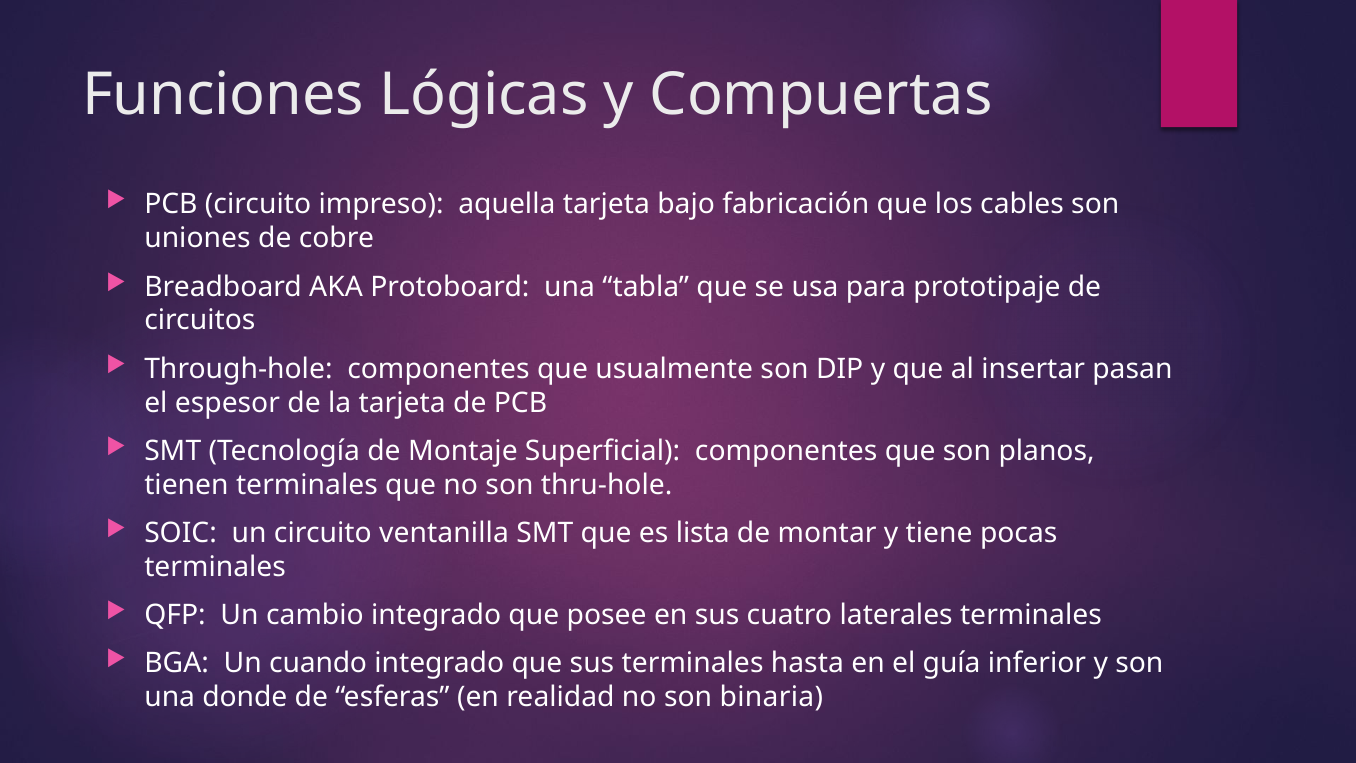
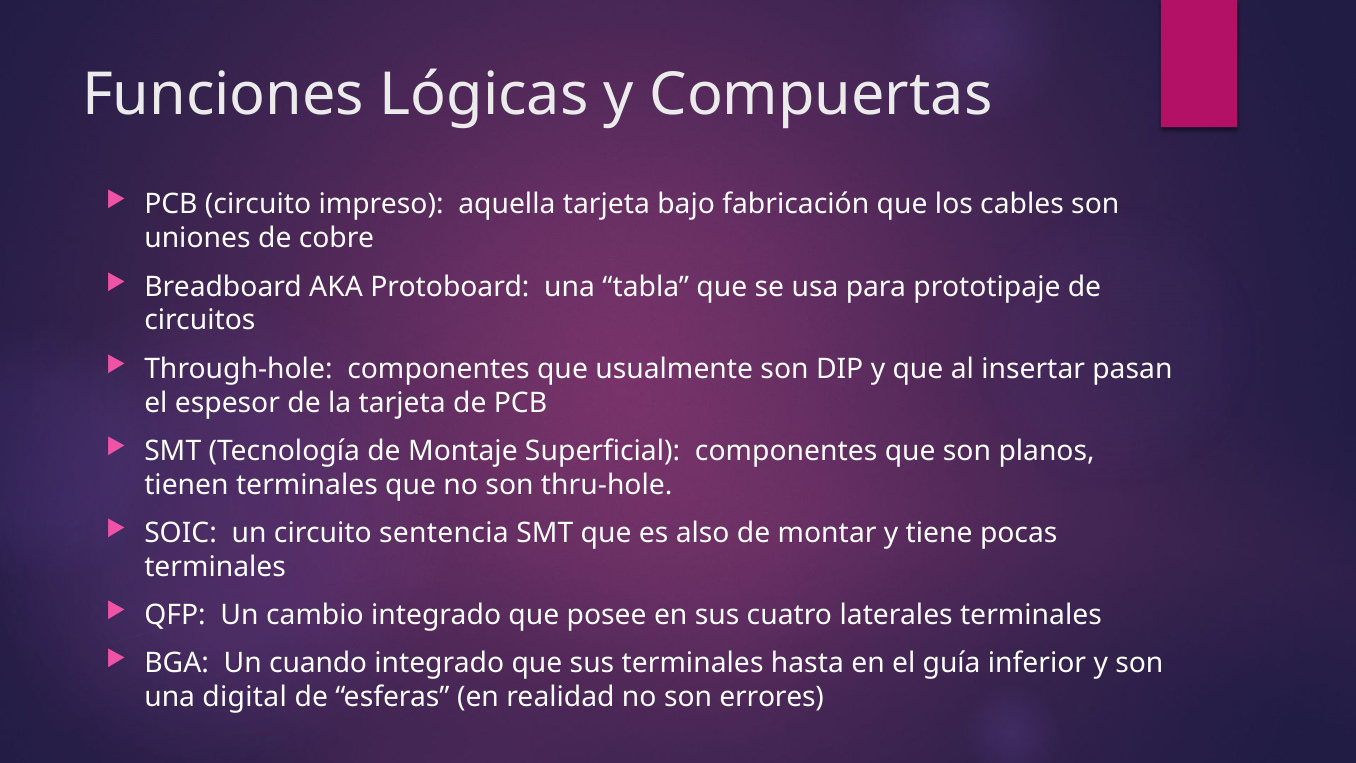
ventanilla: ventanilla -> sentencia (444, 533)
lista: lista -> also (703, 533)
donde: donde -> digital (245, 697)
binaria: binaria -> errores (772, 697)
